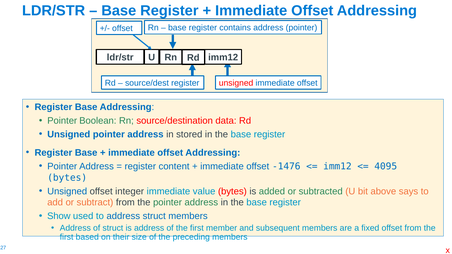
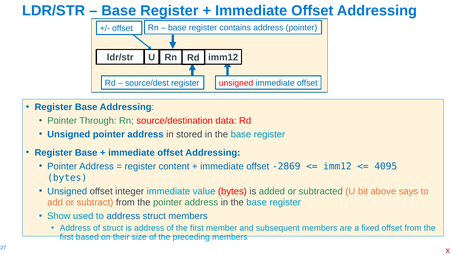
Boolean: Boolean -> Through (98, 121)
-1476: -1476 -> -2869 (286, 166)
